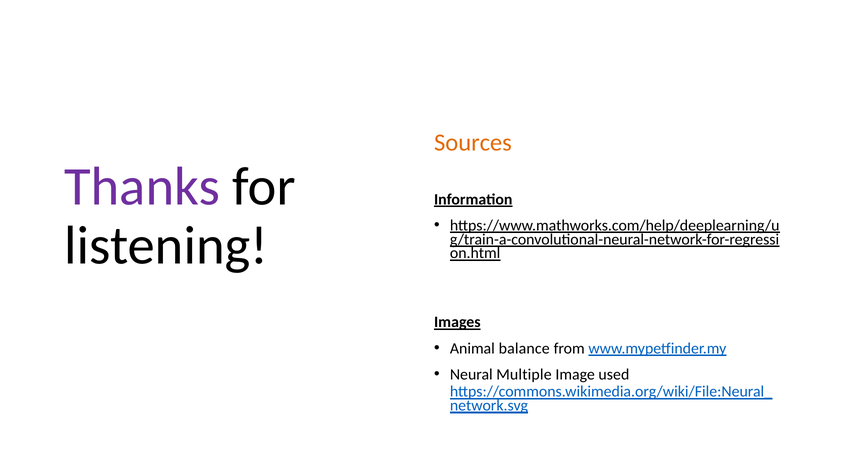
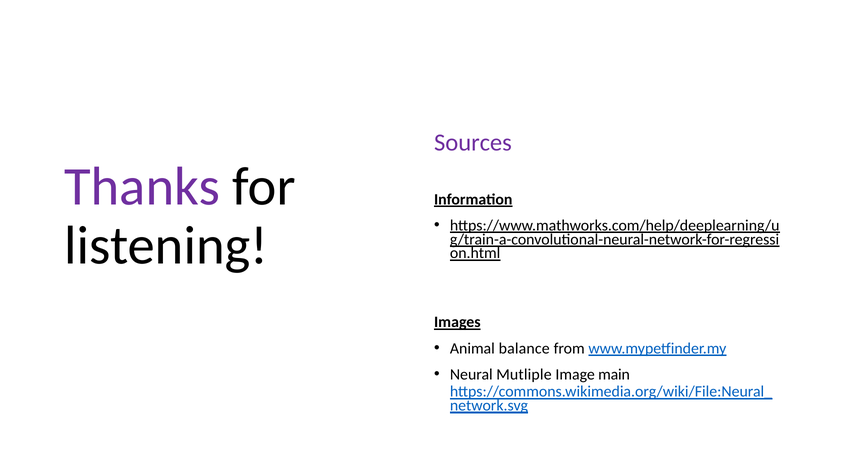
Sources colour: orange -> purple (473, 143)
Multiple: Multiple -> Mutliple (524, 375)
used: used -> main (614, 375)
